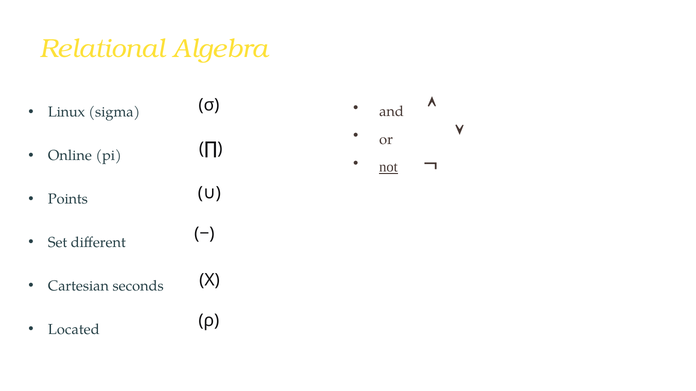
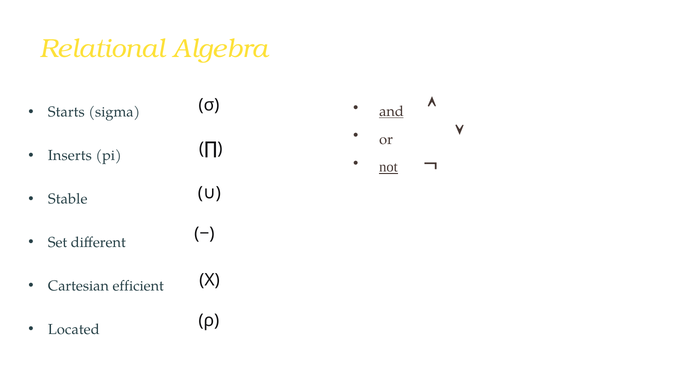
Linux: Linux -> Starts (66, 112)
and underline: none -> present (391, 112)
Online: Online -> Inserts (70, 156)
Points: Points -> Stable (68, 199)
seconds: seconds -> efficient (138, 286)
